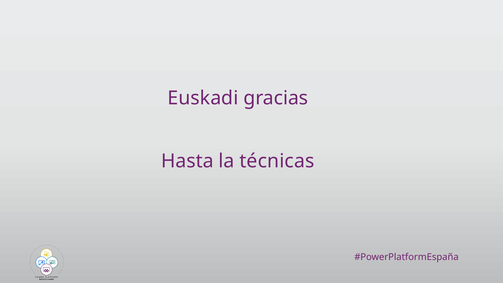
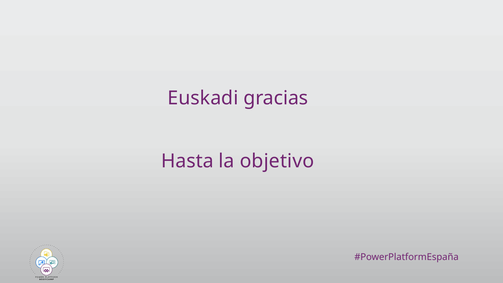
técnicas: técnicas -> objetivo (277, 161)
